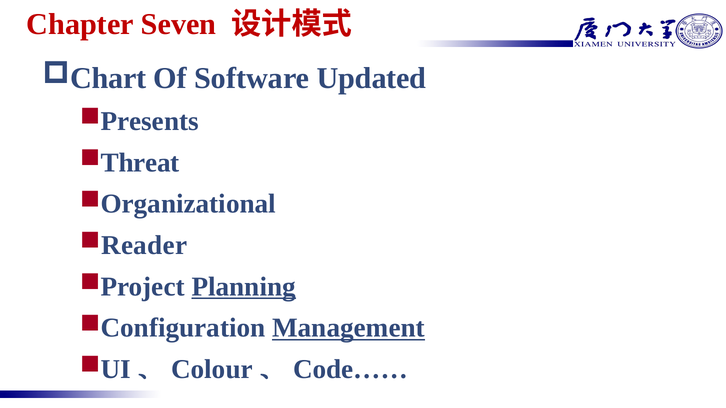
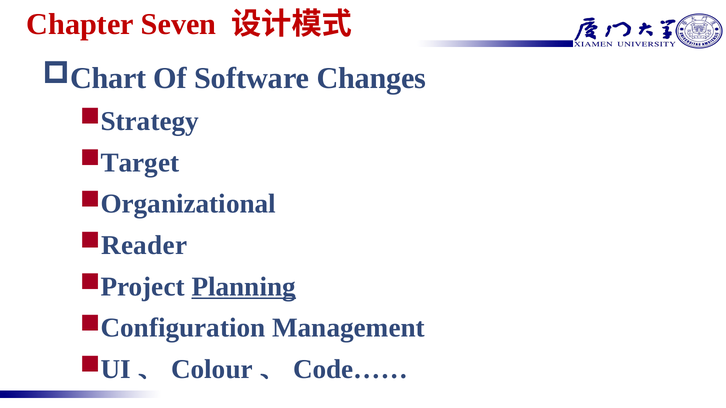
Updated: Updated -> Changes (371, 78)
Presents: Presents -> Strategy (150, 121)
Threat: Threat -> Target (140, 163)
Management underline: present -> none (349, 328)
